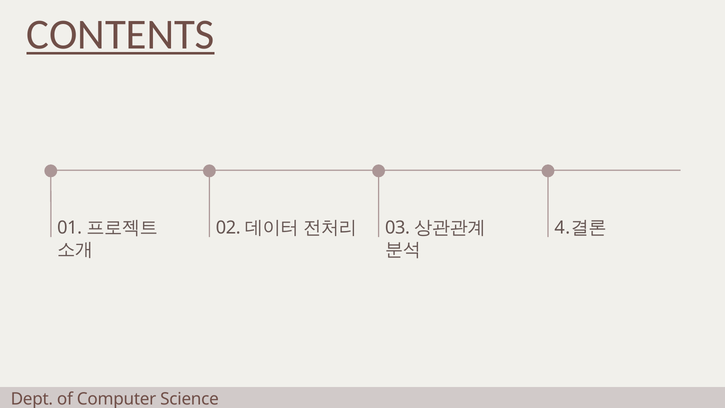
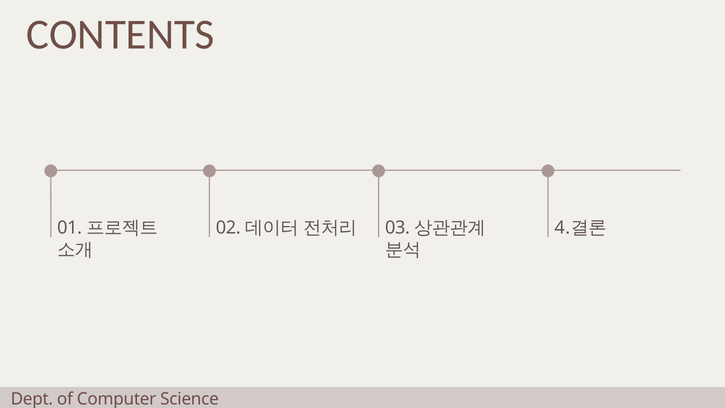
CONTENTS underline: present -> none (121, 35)
